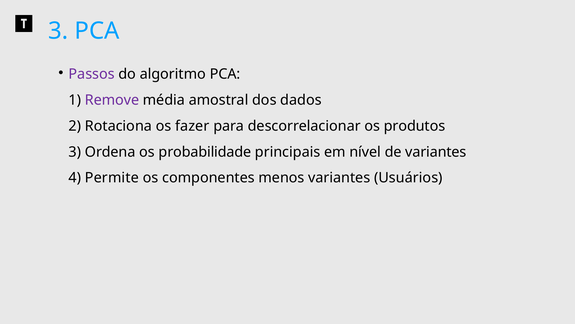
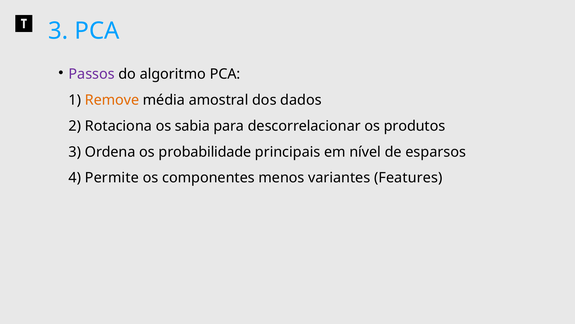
Remove colour: purple -> orange (112, 100)
fazer: fazer -> sabia (192, 126)
de variantes: variantes -> esparsos (436, 152)
Usuários: Usuários -> Features (408, 178)
